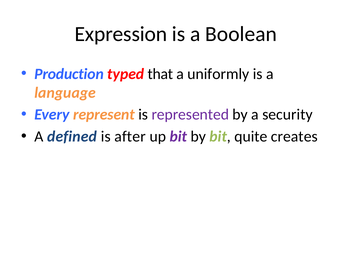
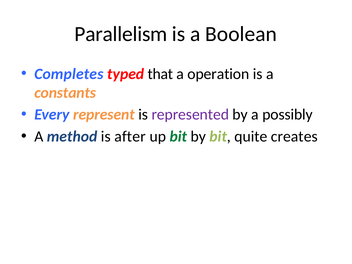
Expression: Expression -> Parallelism (121, 34)
Production: Production -> Completes (69, 74)
uniformly: uniformly -> operation (218, 74)
language: language -> constants (65, 93)
security: security -> possibly (288, 115)
defined: defined -> method (72, 136)
bit colour: purple -> green (178, 136)
